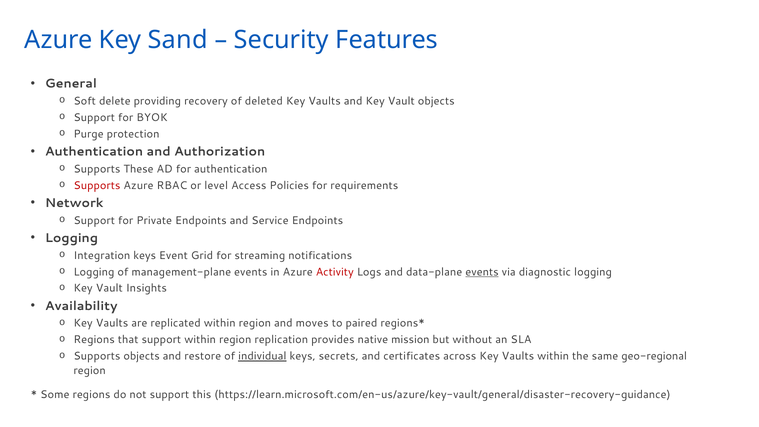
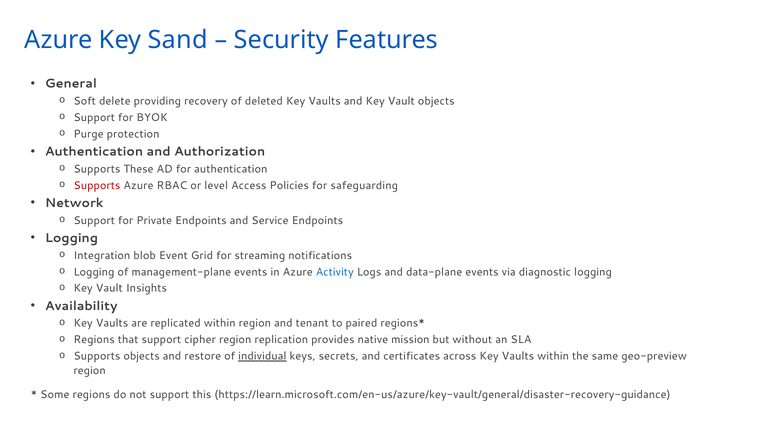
requirements: requirements -> safeguarding (364, 185)
Integration keys: keys -> blob (145, 255)
Activity colour: red -> blue (335, 272)
events underline: present -> none (482, 272)
moves: moves -> tenant (312, 323)
support within: within -> cipher (200, 340)
geo-regional: geo-regional -> geo-preview (654, 356)
